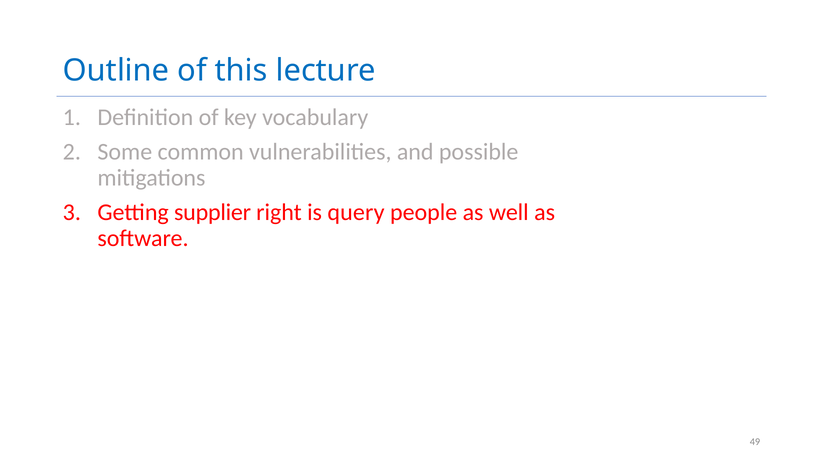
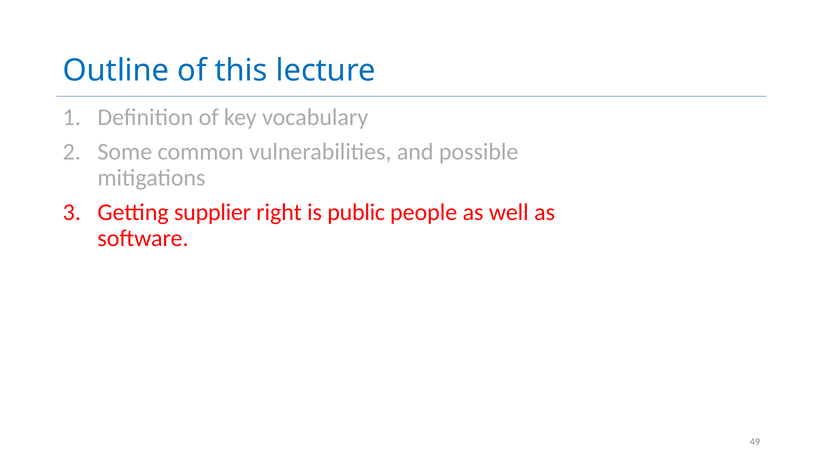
query: query -> public (356, 212)
